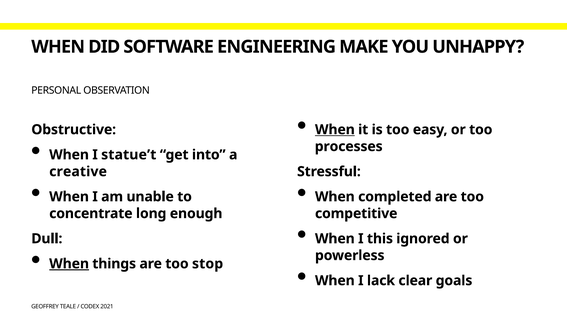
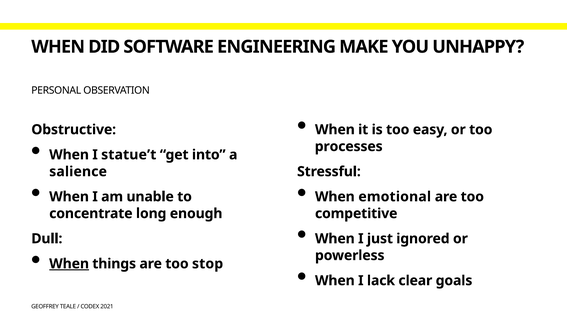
When underline: present -> none (335, 130)
creative: creative -> salience (78, 172)
completed: completed -> emotional (395, 197)
this: this -> just (380, 239)
